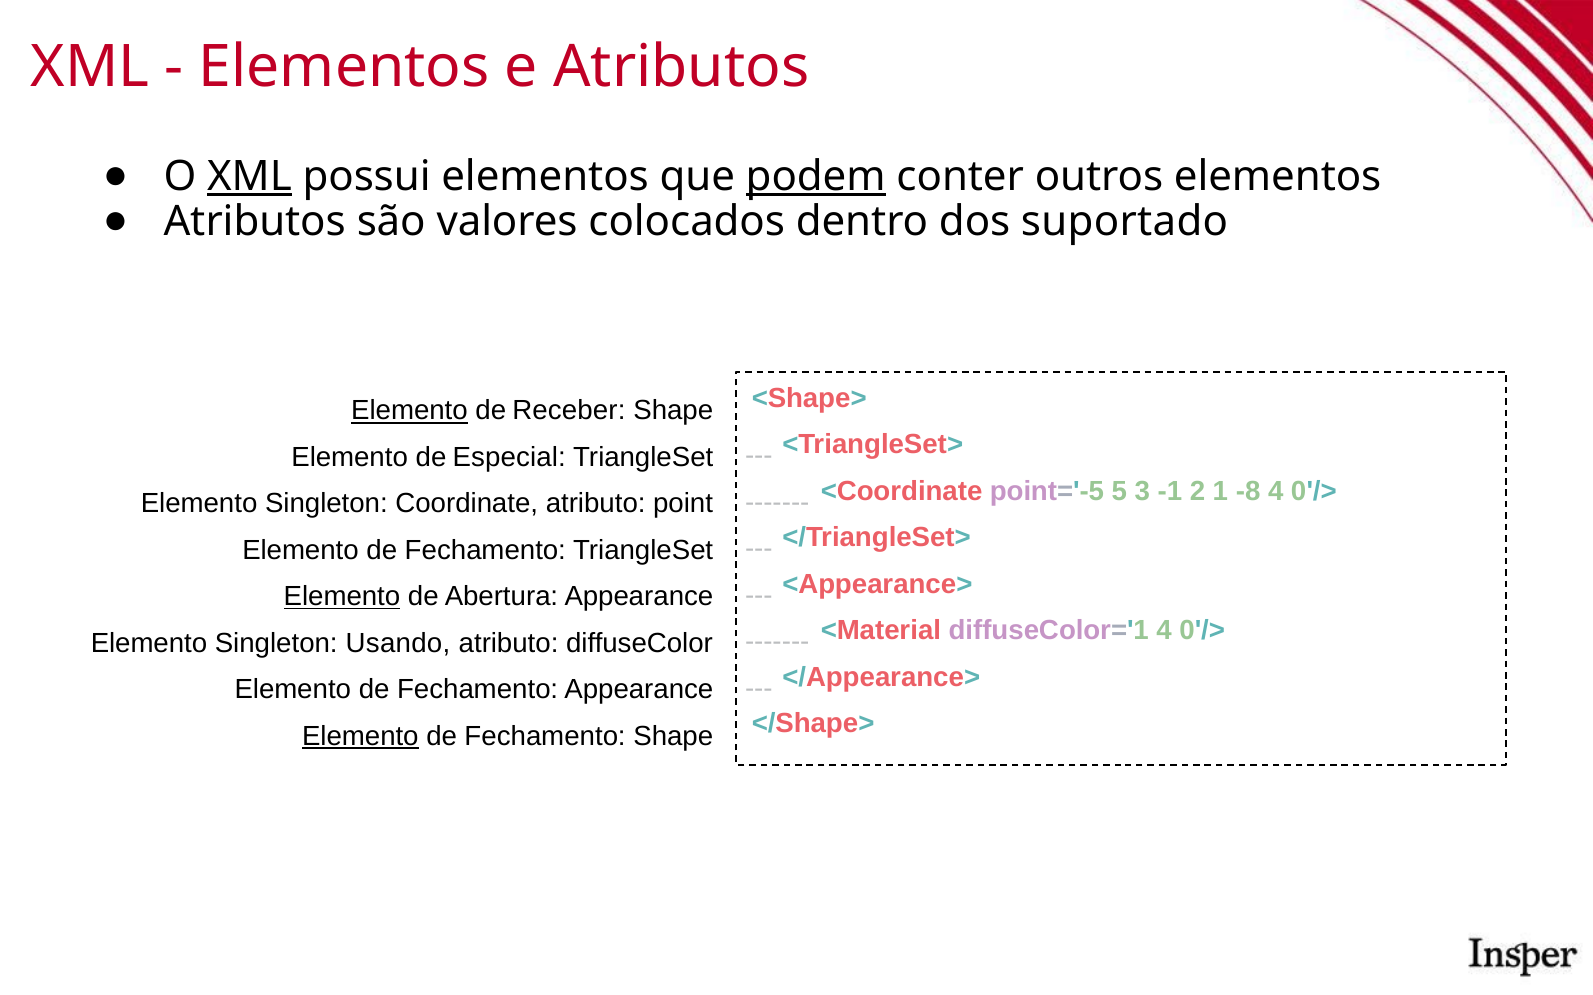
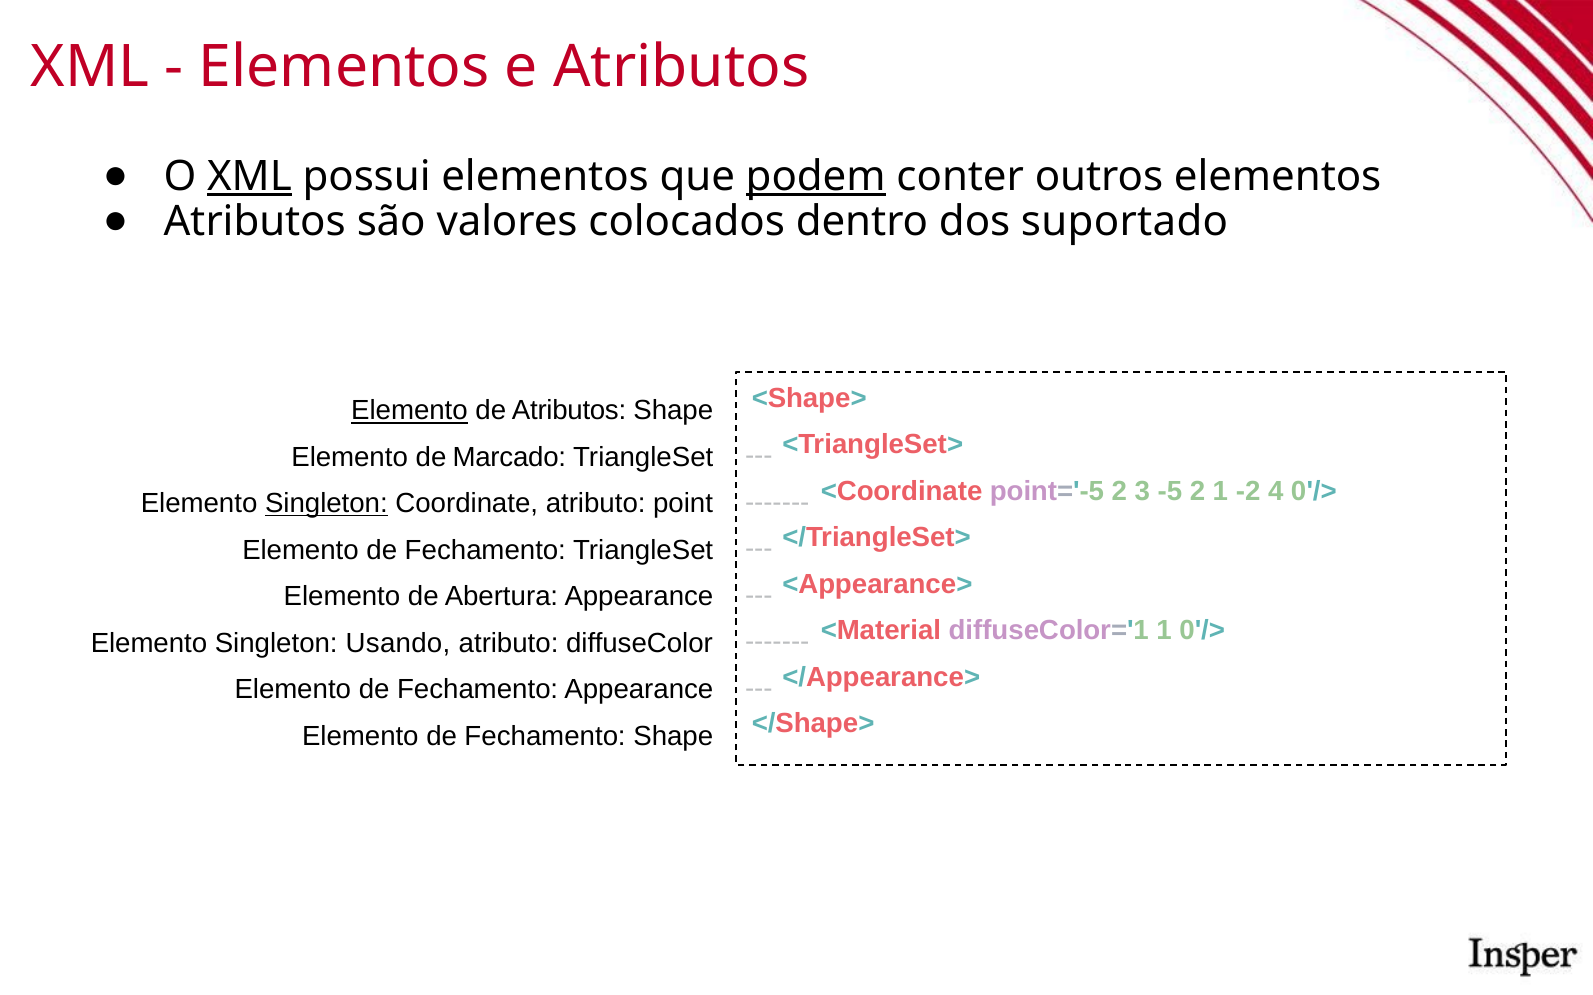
de Receber: Receber -> Atributos (569, 411)
Especial: Especial -> Marcado (509, 458)
point='-5 5: 5 -> 2 (1119, 491)
-1: -1 -> -5 (1170, 491)
-8: -8 -> -2 (1248, 491)
Singleton underline: none -> present (326, 504)
Elemento underline: present -> none (342, 597)
diffuseColor='1 4: 4 -> 1 (1164, 631)
Elemento underline: present -> none (360, 736)
